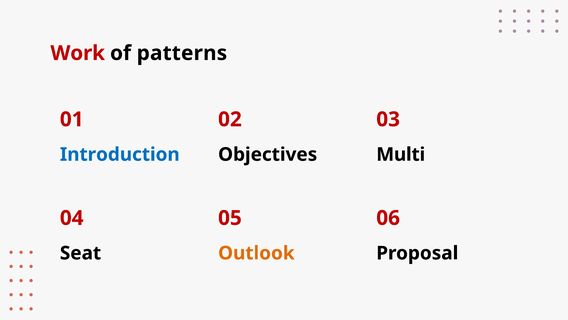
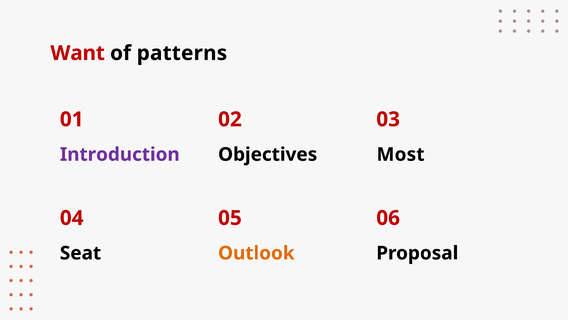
Work: Work -> Want (78, 53)
Introduction colour: blue -> purple (120, 154)
Multi: Multi -> Most (401, 154)
